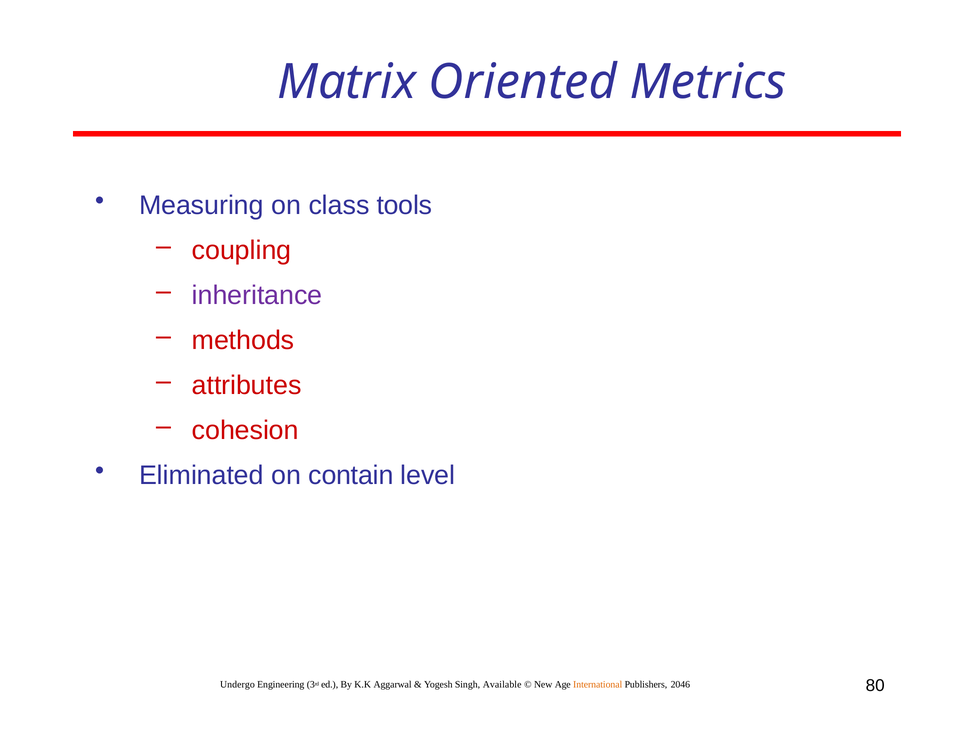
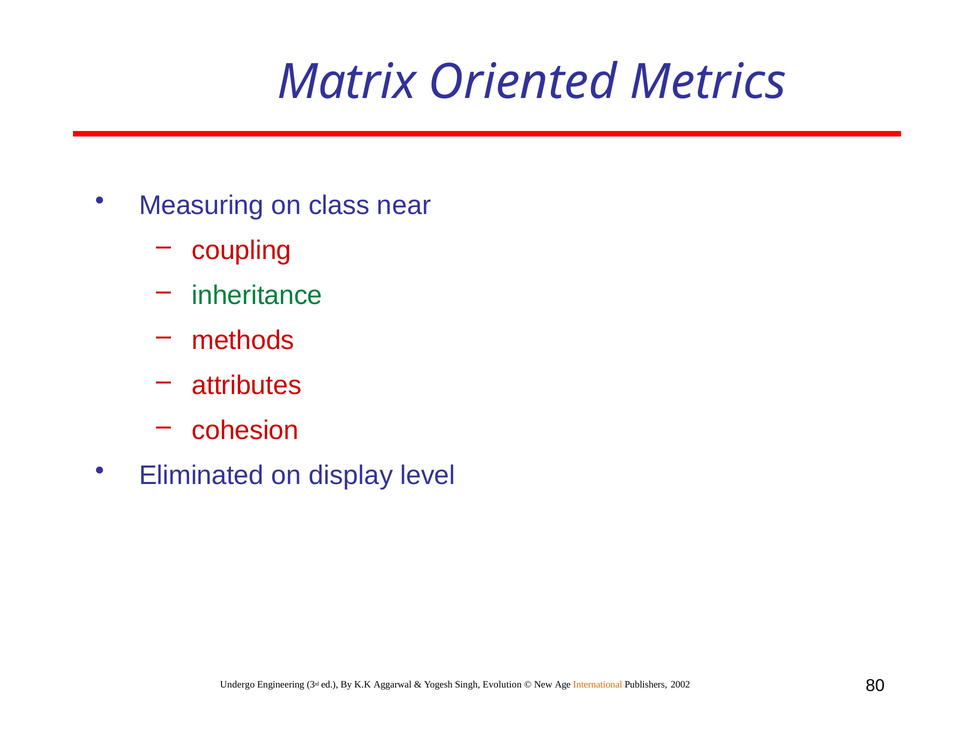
tools: tools -> near (404, 206)
inheritance colour: purple -> green (257, 295)
contain: contain -> display (351, 475)
Available: Available -> Evolution (502, 685)
2046: 2046 -> 2002 (680, 685)
